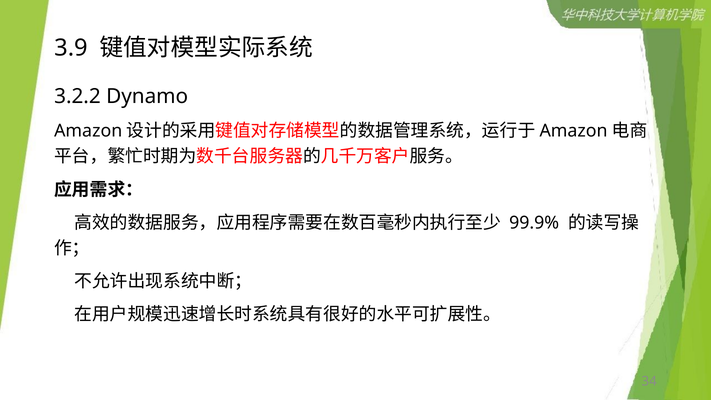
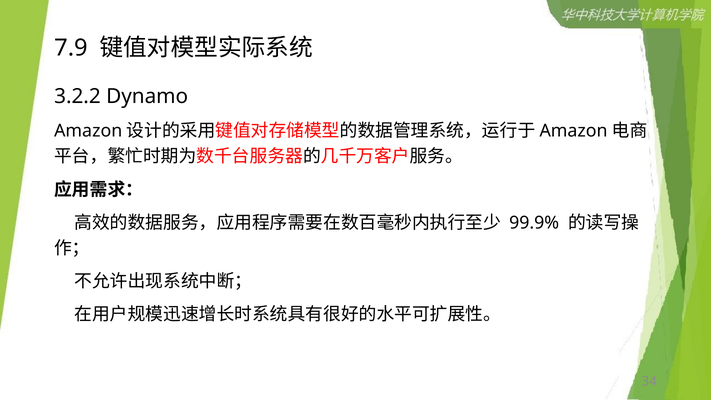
3.9: 3.9 -> 7.9 (71, 48)
